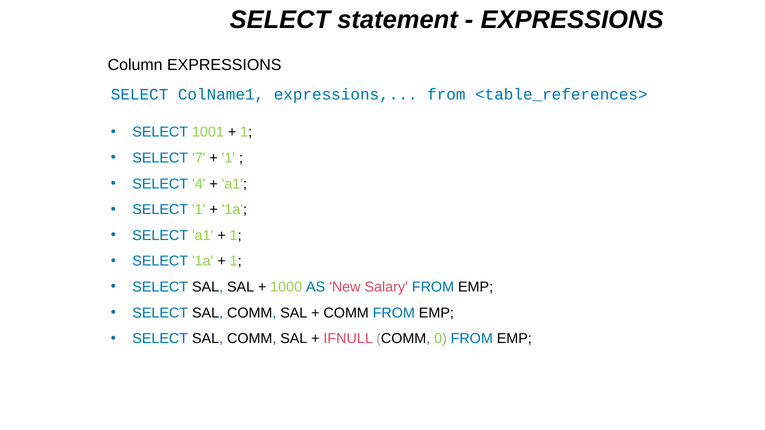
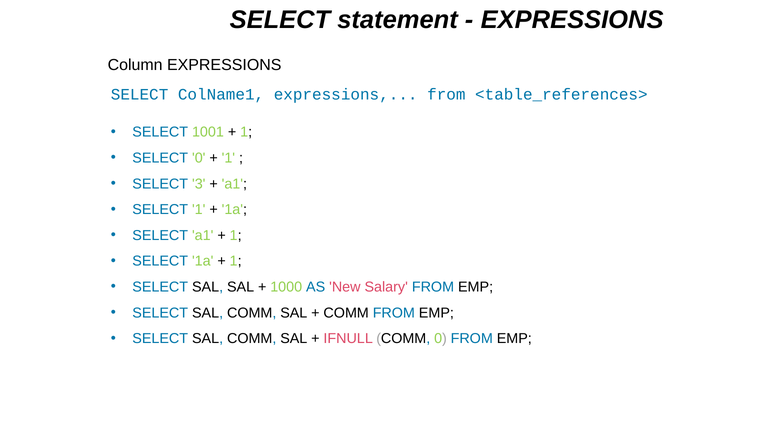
SELECT 7: 7 -> 0 (199, 158)
4: 4 -> 3 (199, 184)
